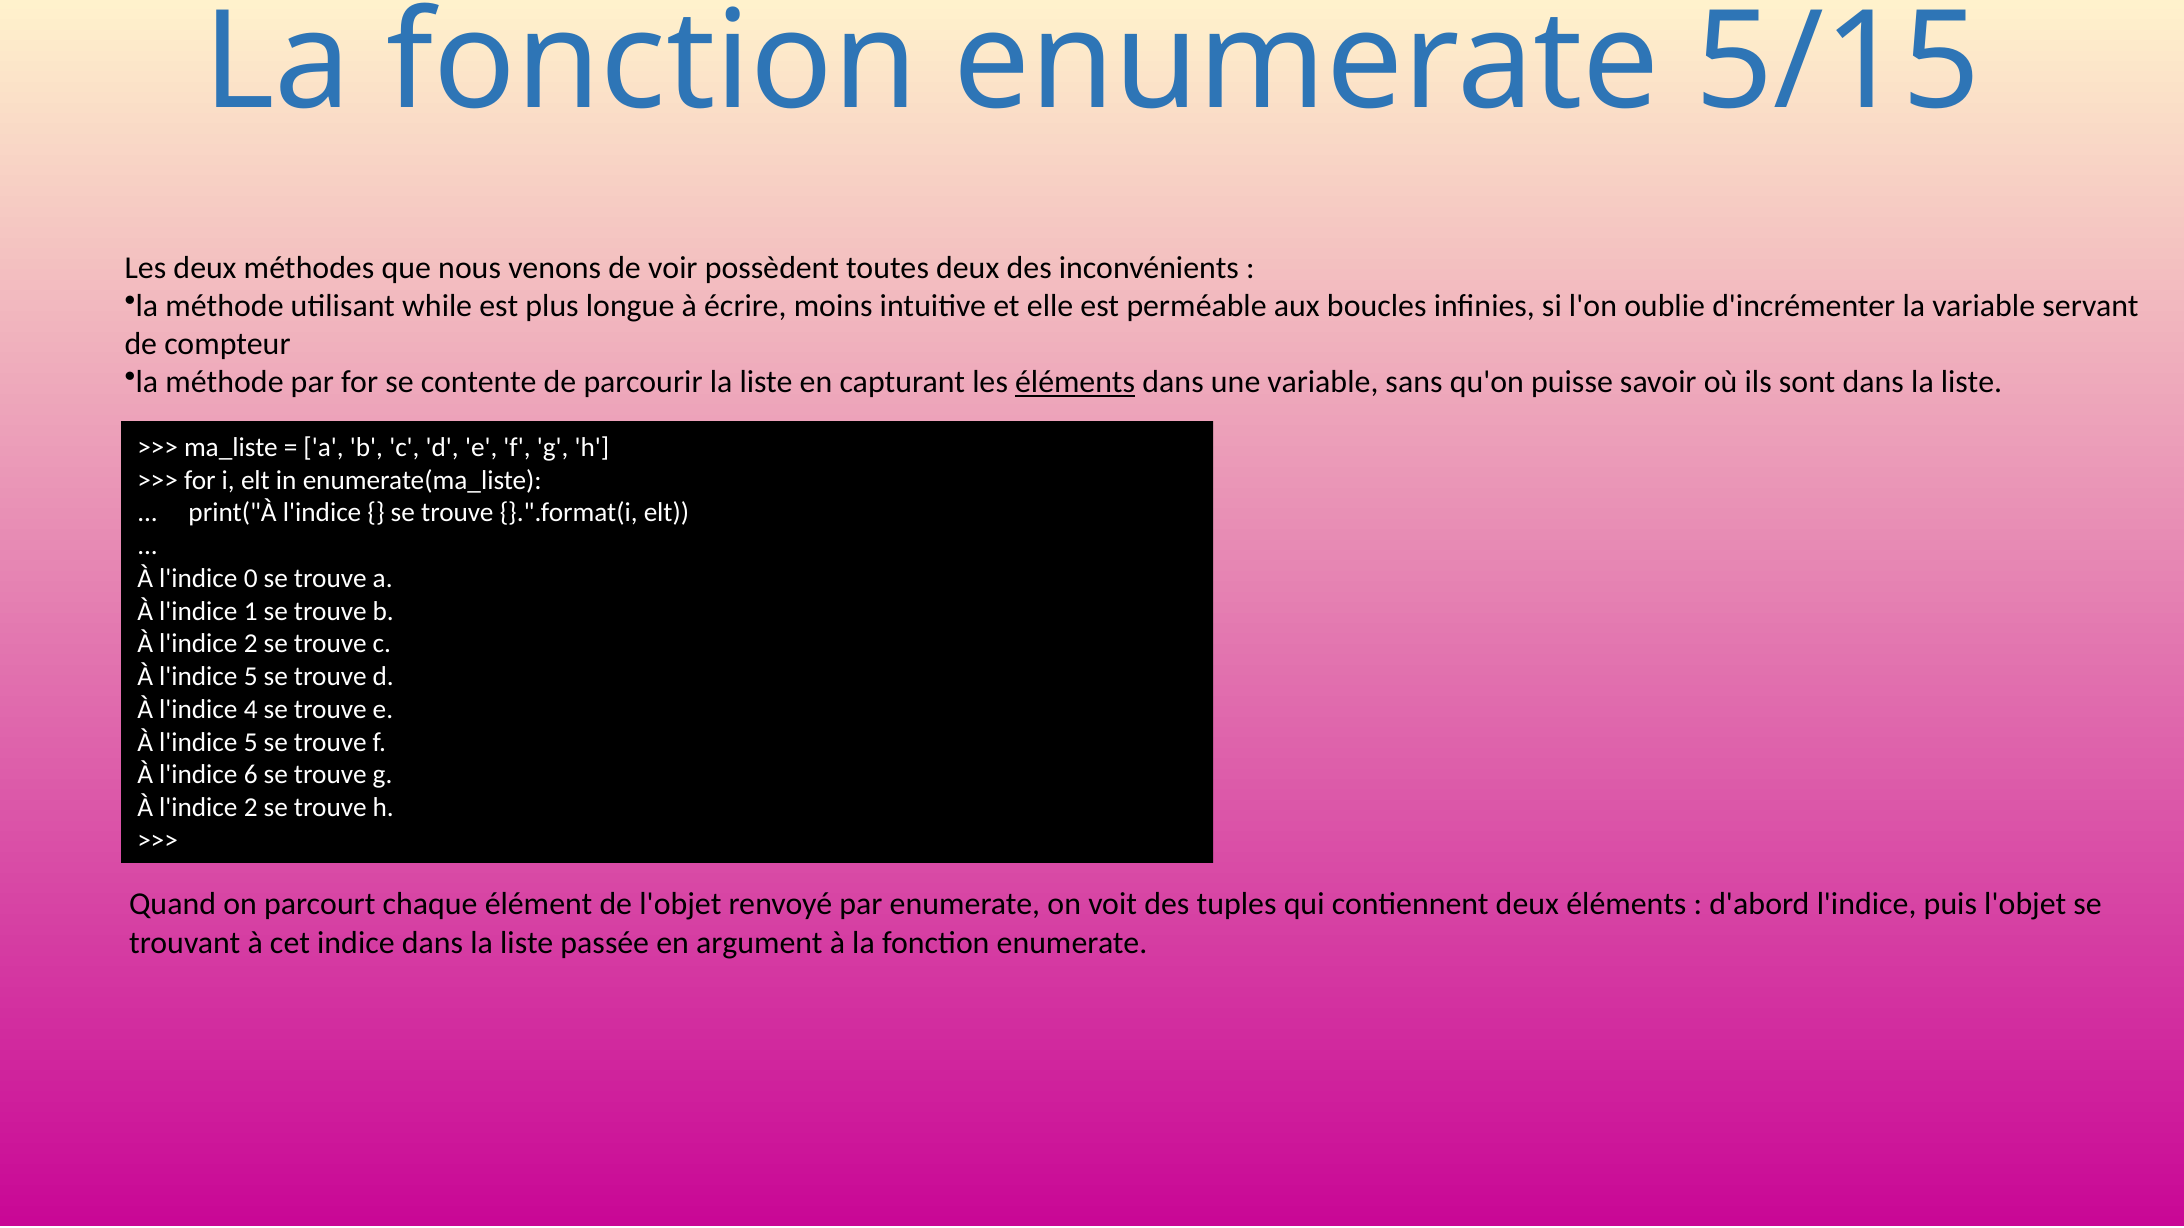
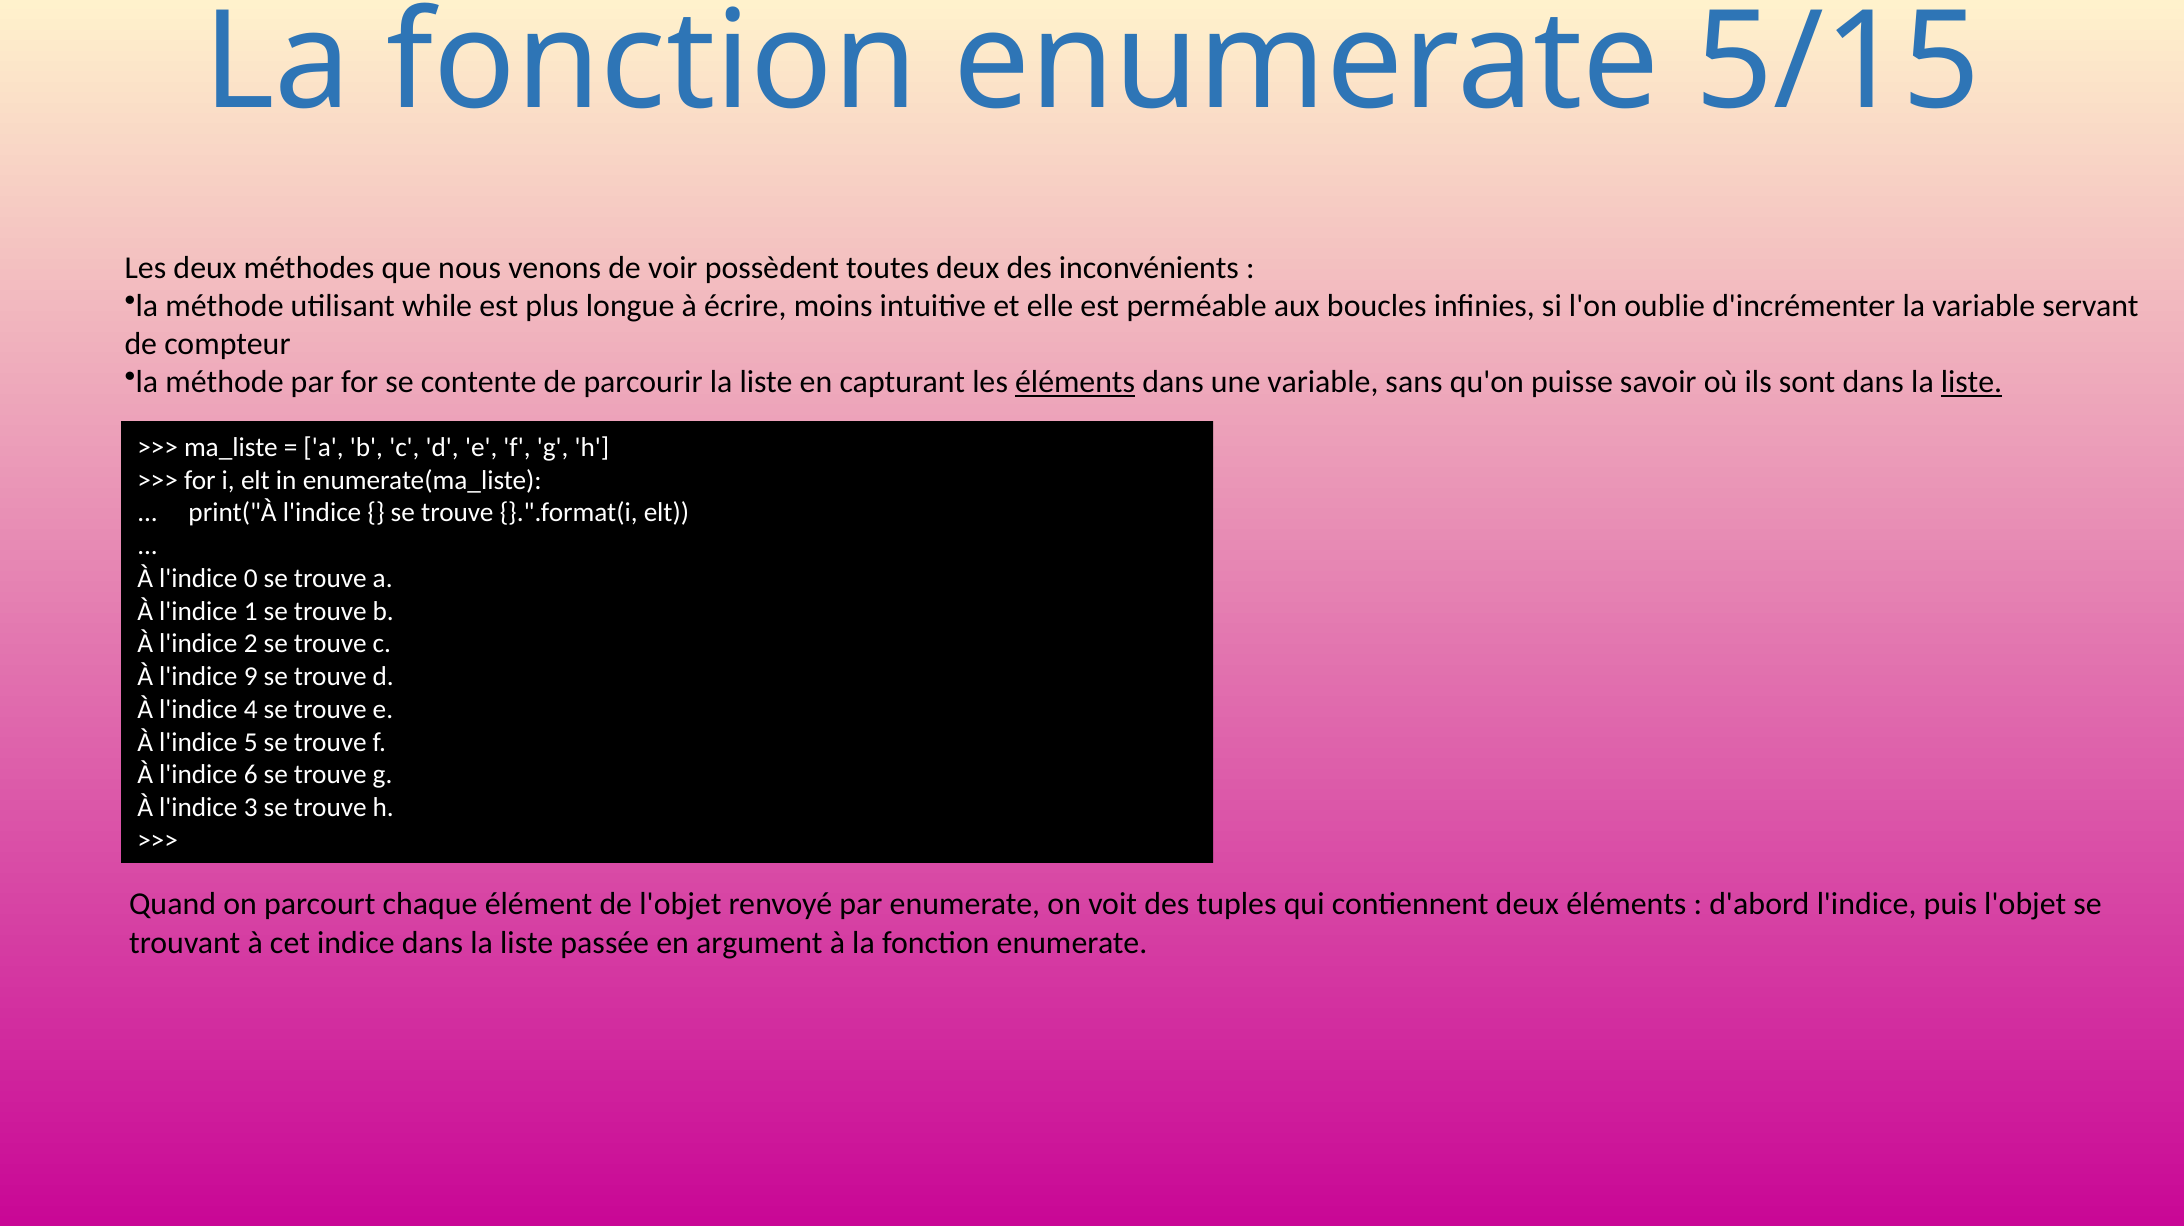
liste underline: none -> present (1972, 382)
5: 5 -> 9 (251, 677)
2: 2 -> 3 (251, 808)
